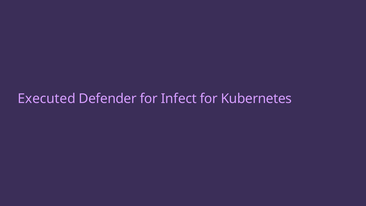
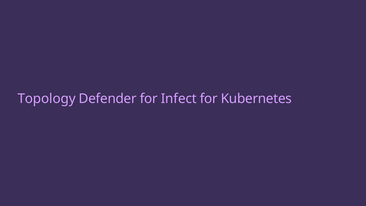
Executed: Executed -> Topology (47, 99)
